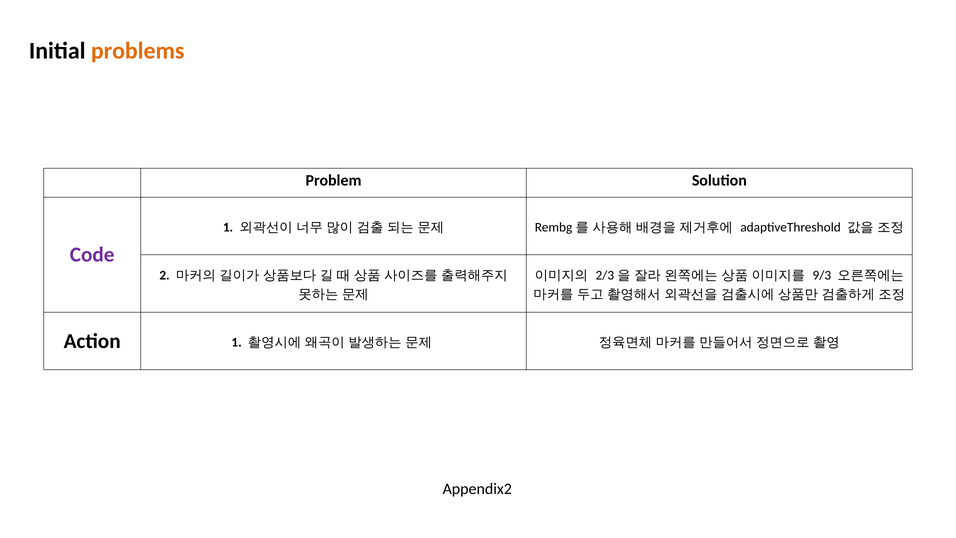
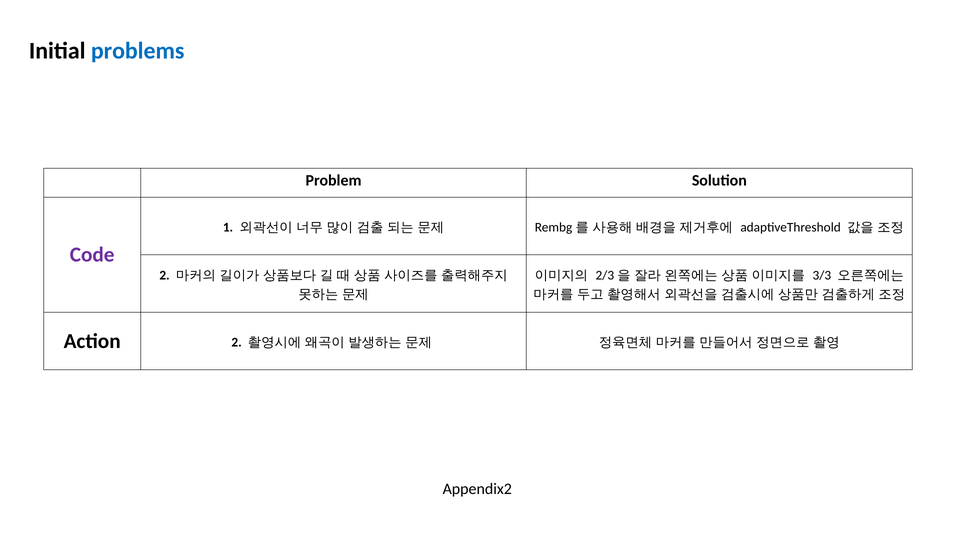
problems colour: orange -> blue (138, 51)
9/3: 9/3 -> 3/3 (822, 275)
Action 1: 1 -> 2 (237, 342)
